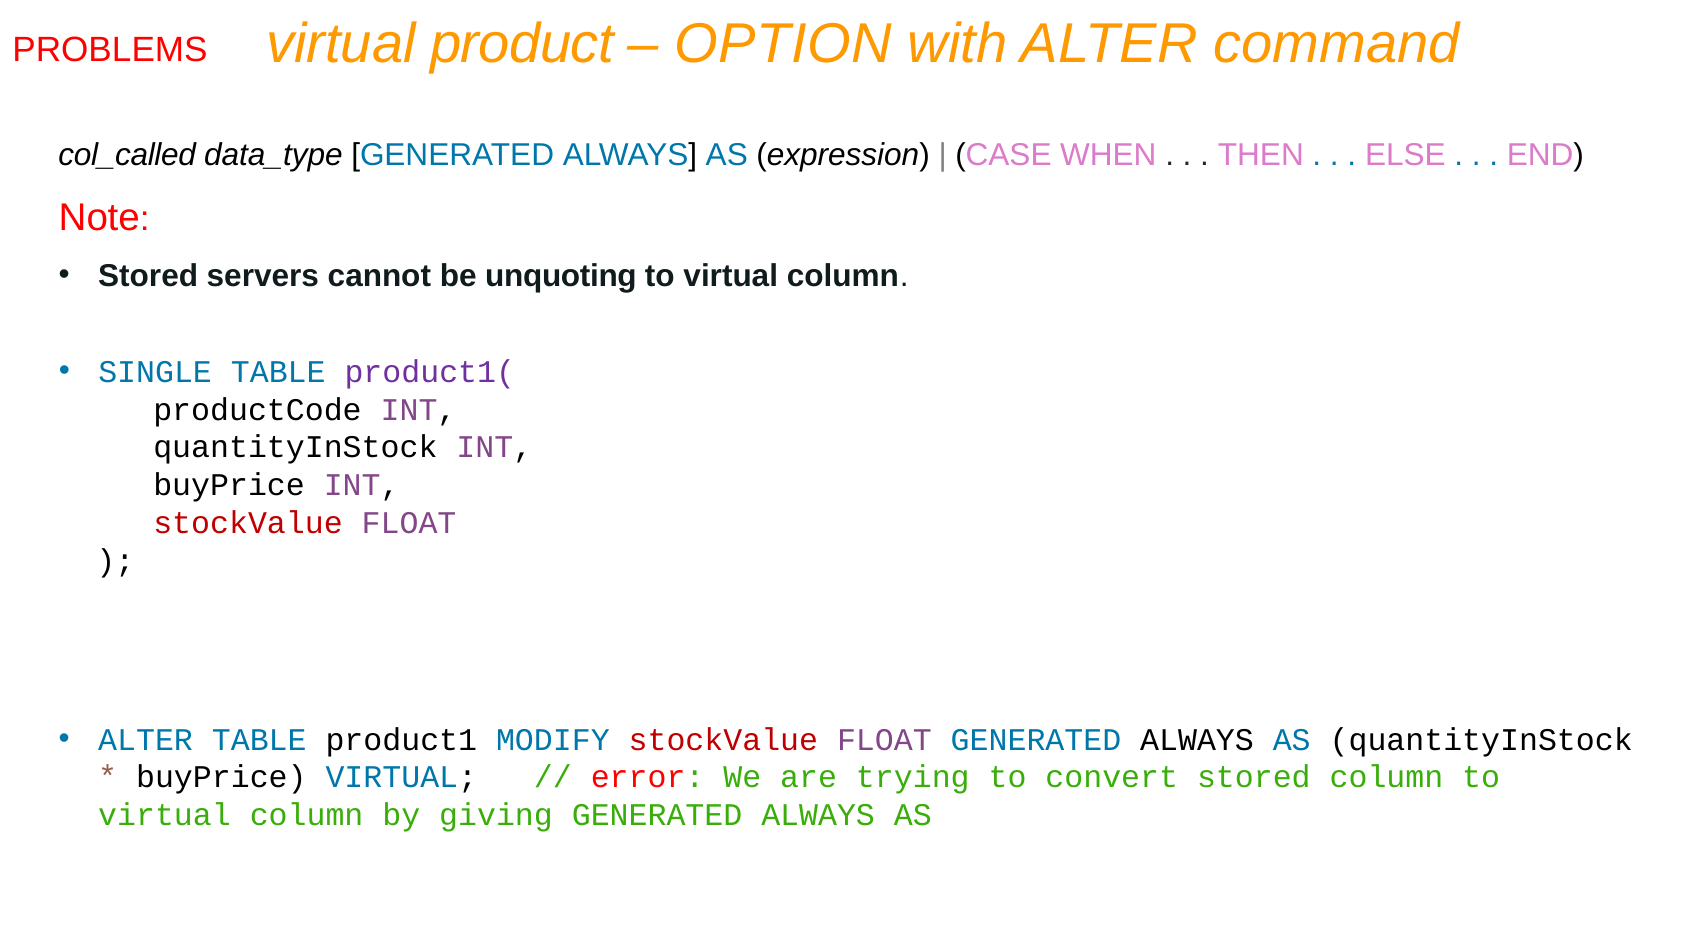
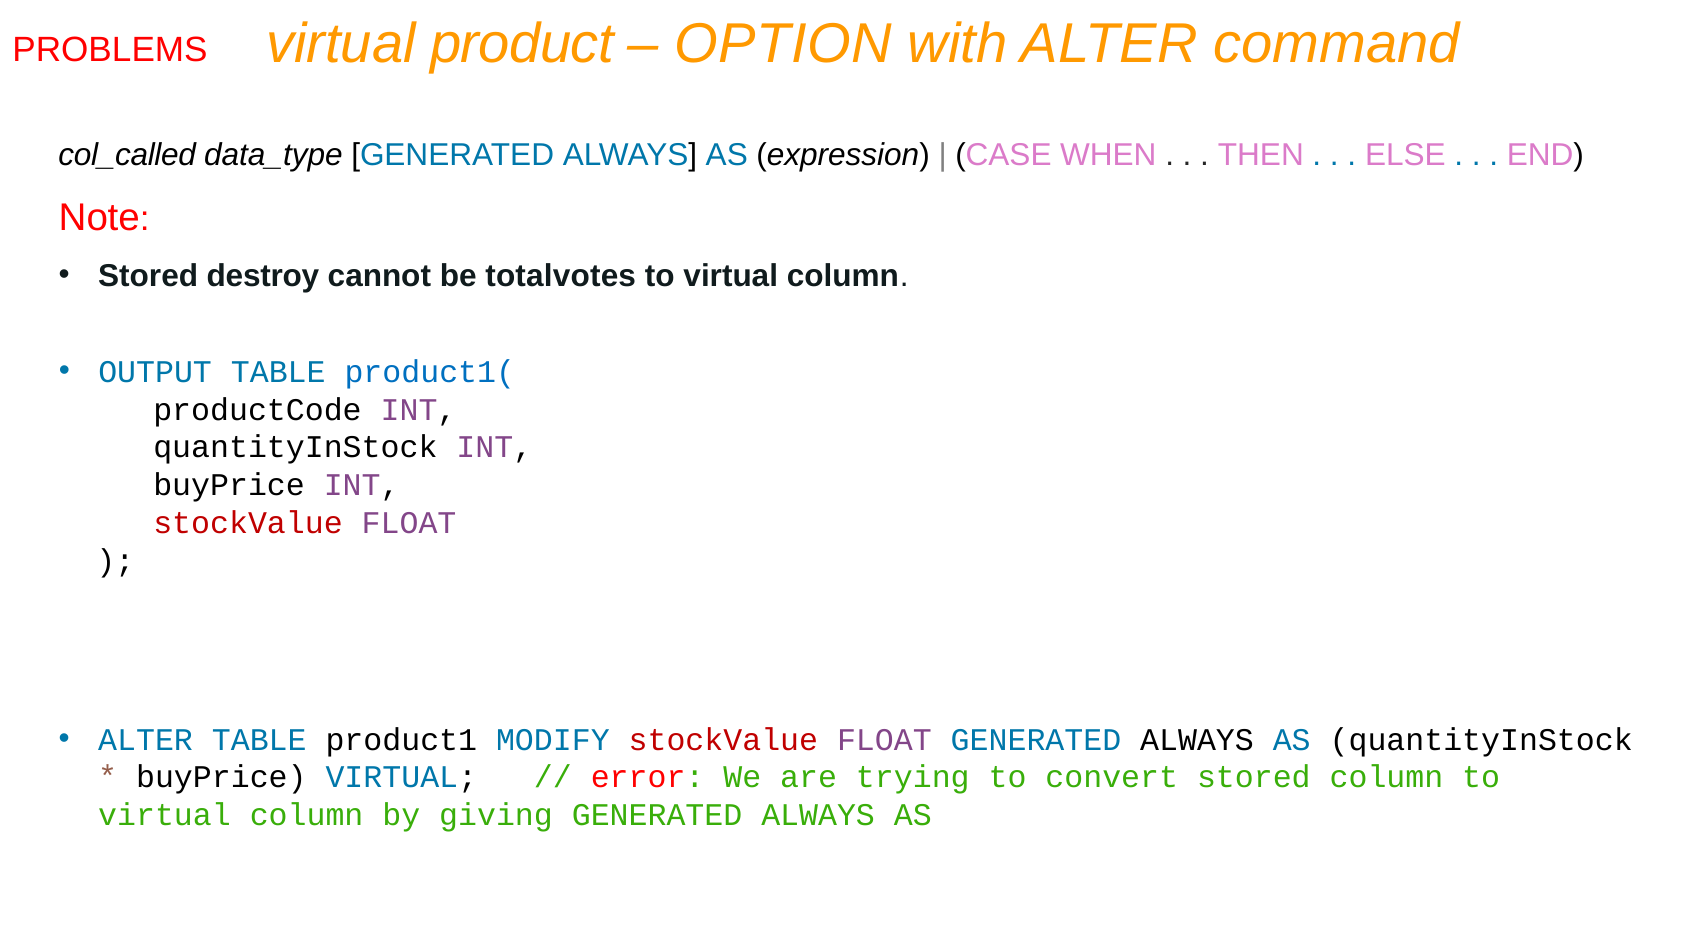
servers: servers -> destroy (263, 276)
unquoting: unquoting -> totalvotes (561, 276)
SINGLE: SINGLE -> OUTPUT (155, 372)
product1( colour: purple -> blue (430, 372)
